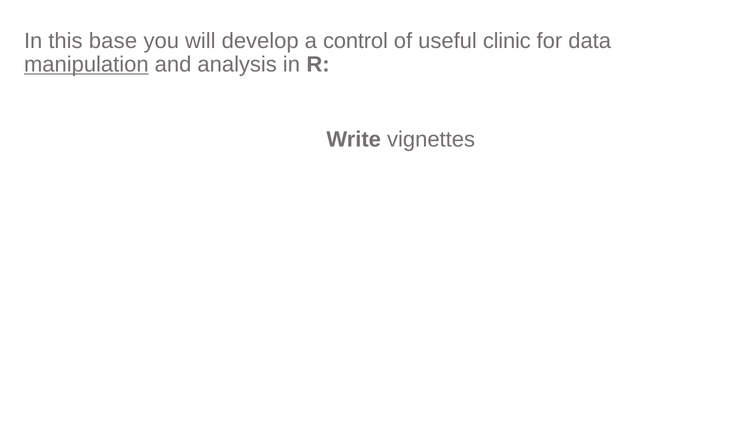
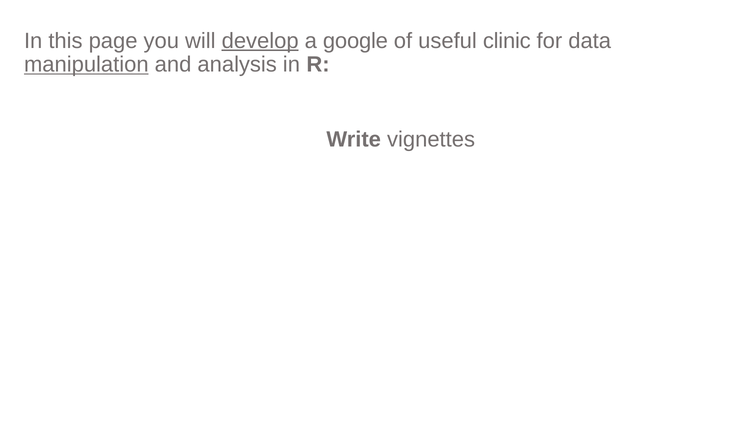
base: base -> page (113, 41)
develop underline: none -> present (260, 41)
control: control -> google (355, 41)
